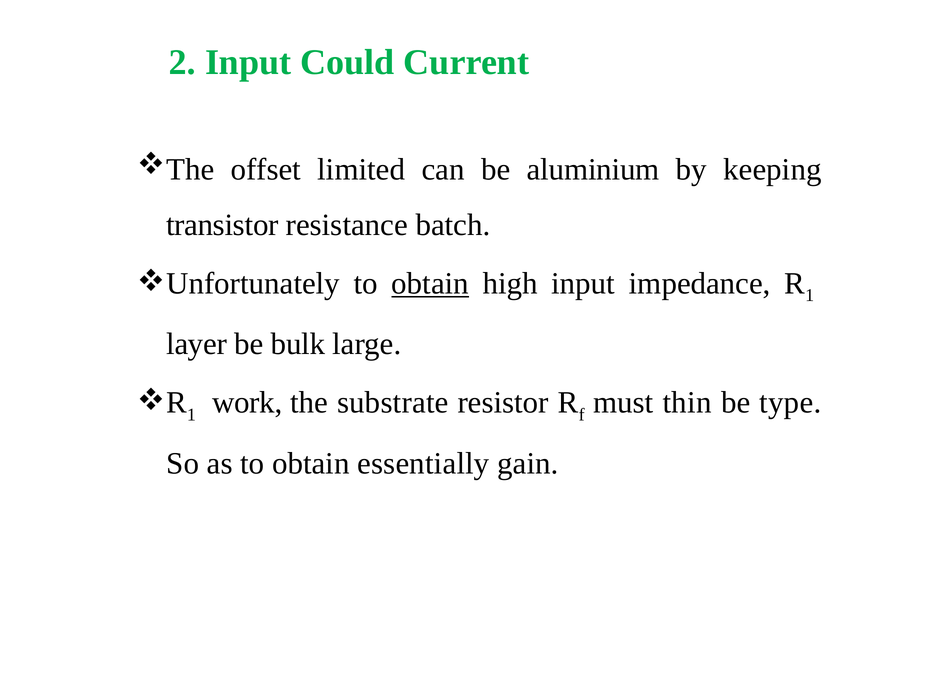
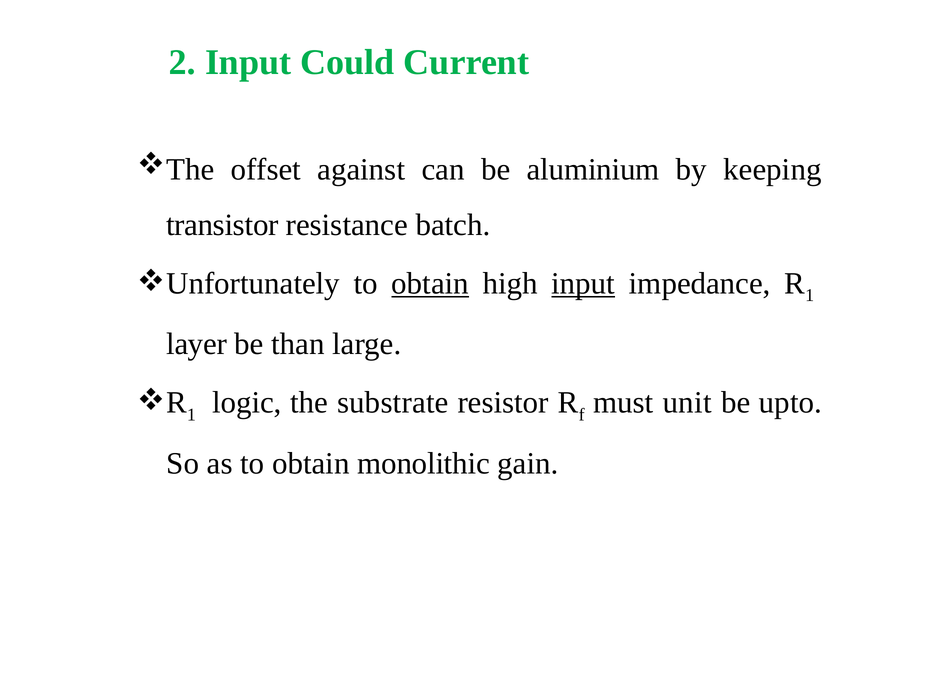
limited: limited -> against (361, 169)
input underline: none -> present (583, 284)
bulk: bulk -> than (298, 344)
work: work -> logic (247, 403)
thin: thin -> unit (687, 403)
type: type -> upto (790, 403)
essentially: essentially -> monolithic (424, 464)
